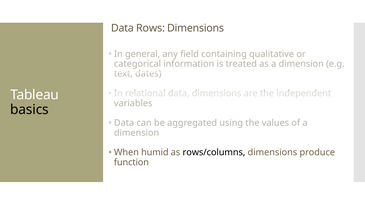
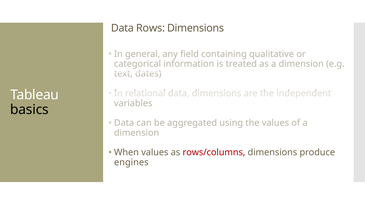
When humid: humid -> values (155, 153)
rows/columns colour: black -> red (214, 153)
function: function -> engines (131, 163)
